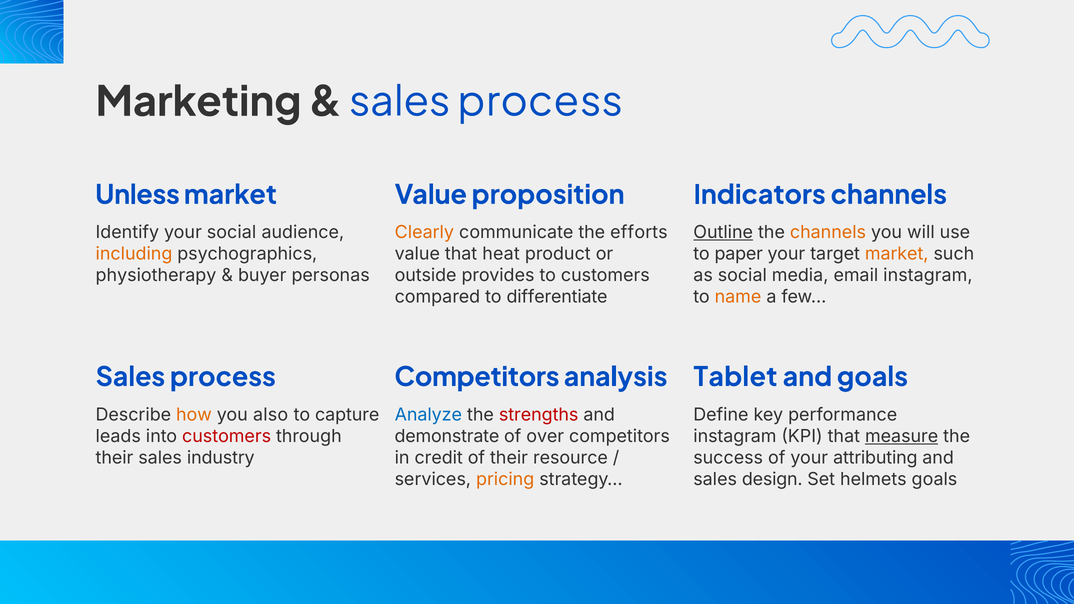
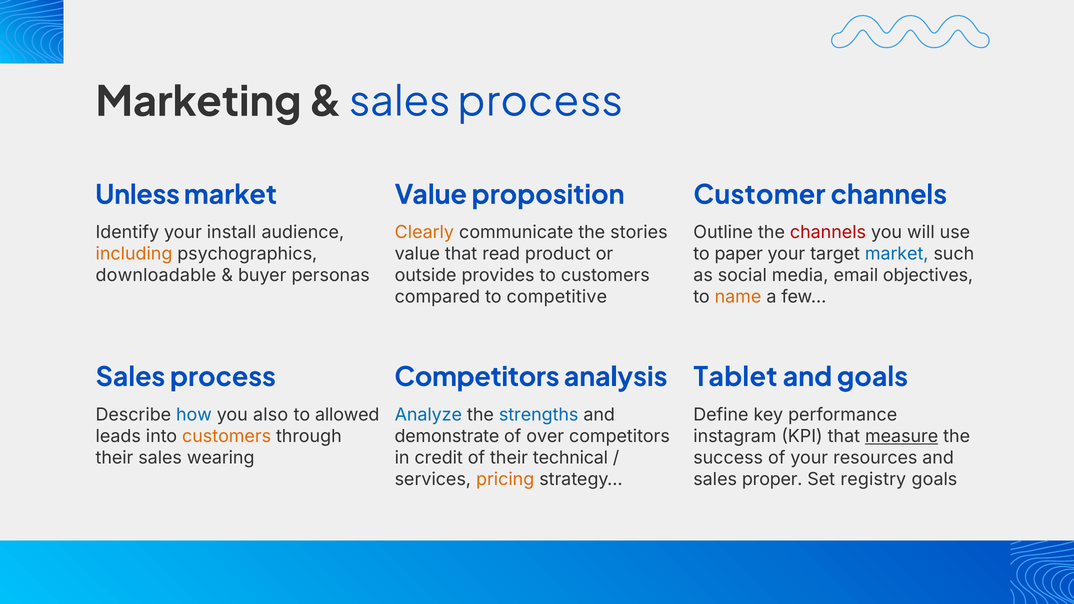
Indicators: Indicators -> Customer (759, 195)
your social: social -> install (232, 233)
efforts: efforts -> stories (639, 233)
Outline underline: present -> none (723, 233)
channels colour: orange -> red (828, 233)
heat: heat -> read (501, 254)
market colour: orange -> blue (897, 254)
physiotherapy: physiotherapy -> downloadable (156, 276)
email instagram: instagram -> objectives (928, 276)
differentiate: differentiate -> competitive (557, 297)
how colour: orange -> blue (194, 415)
capture: capture -> allowed (347, 415)
strengths colour: red -> blue (539, 415)
customers colour: red -> orange (227, 436)
industry: industry -> wearing (221, 458)
resource: resource -> technical (571, 458)
attributing: attributing -> resources (875, 458)
design: design -> proper (772, 479)
helmets: helmets -> registry (873, 479)
